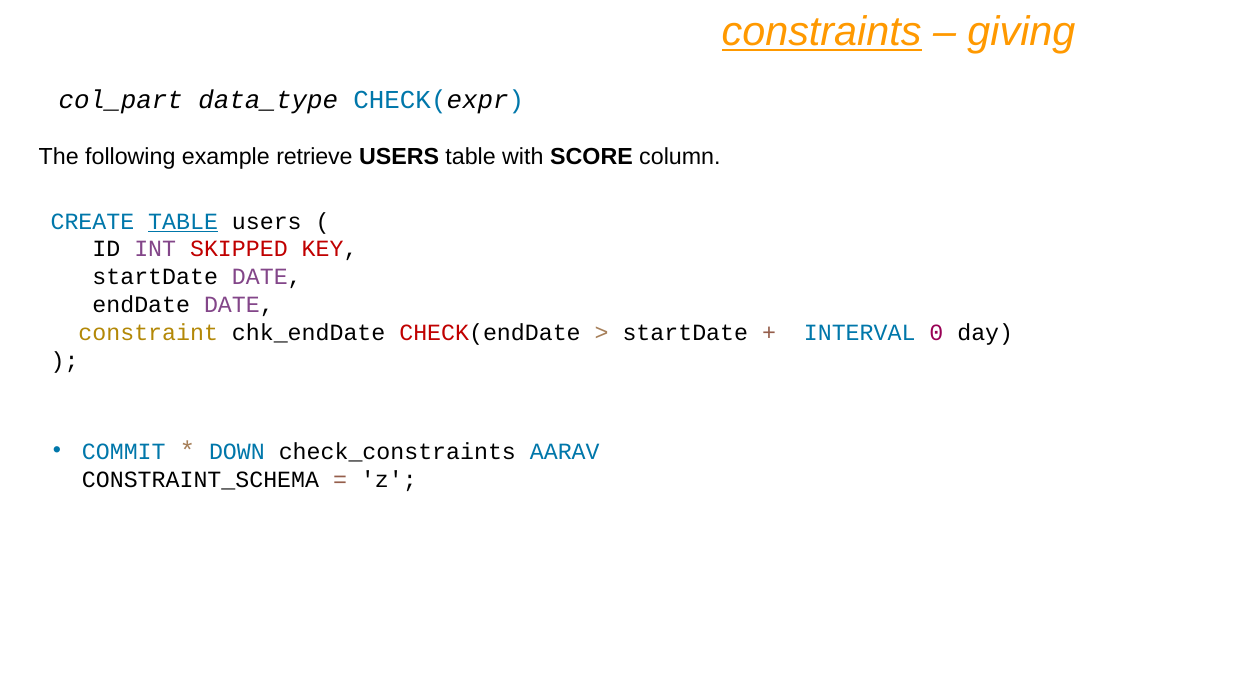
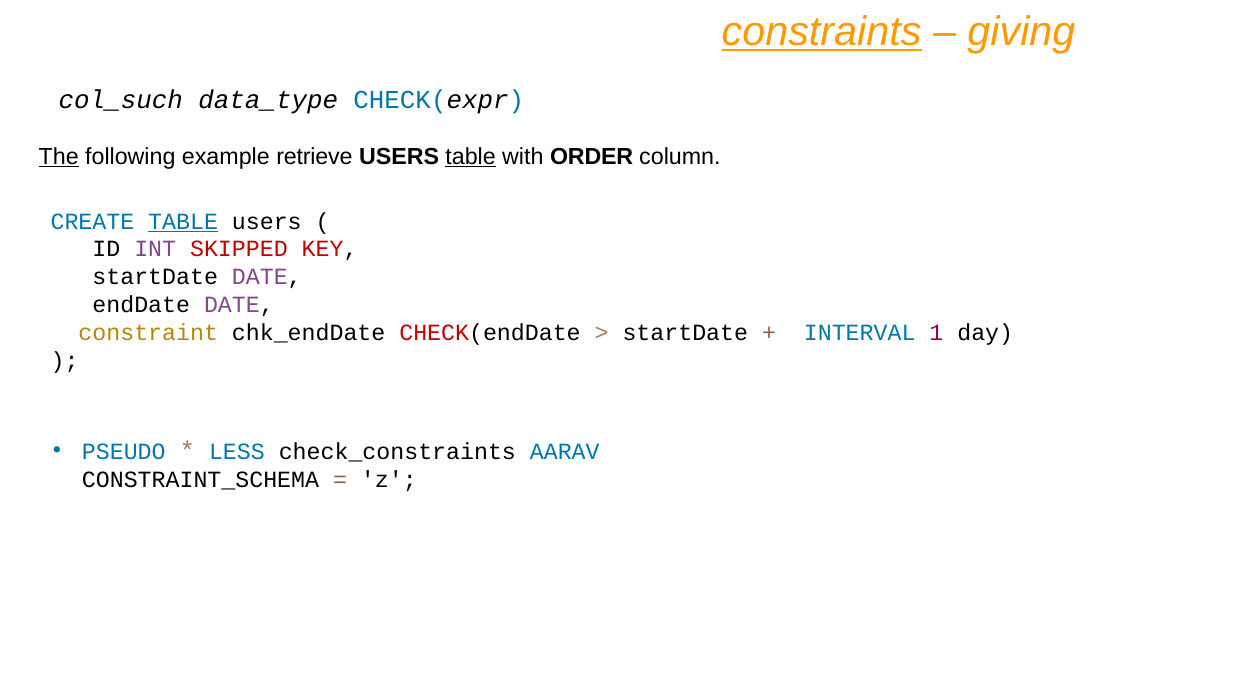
col_part: col_part -> col_such (121, 100)
The underline: none -> present (59, 156)
table underline: none -> present (471, 156)
SCORE: SCORE -> ORDER (592, 156)
0: 0 -> 1 (936, 333)
COMMIT: COMMIT -> PSEUDO (124, 452)
DOWN: DOWN -> LESS (237, 452)
